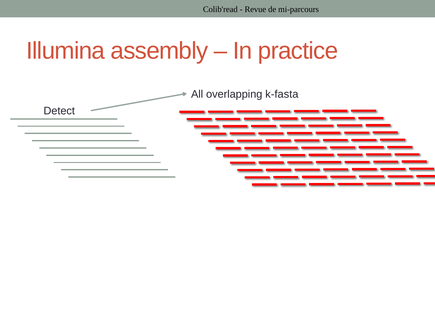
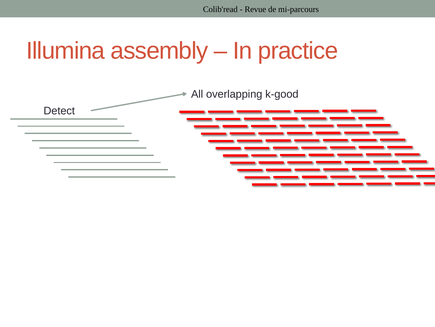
k-fasta: k-fasta -> k-good (282, 94)
